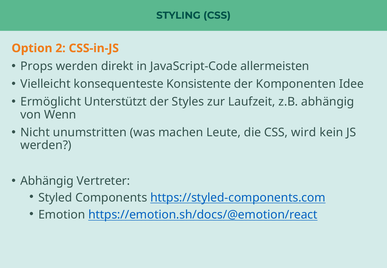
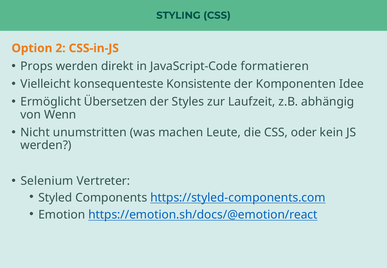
allermeisten: allermeisten -> formatieren (275, 66)
Unterstützt: Unterstützt -> Übersetzen (115, 102)
wird: wird -> oder (304, 132)
Abhängig: Abhängig -> Selenium (47, 181)
